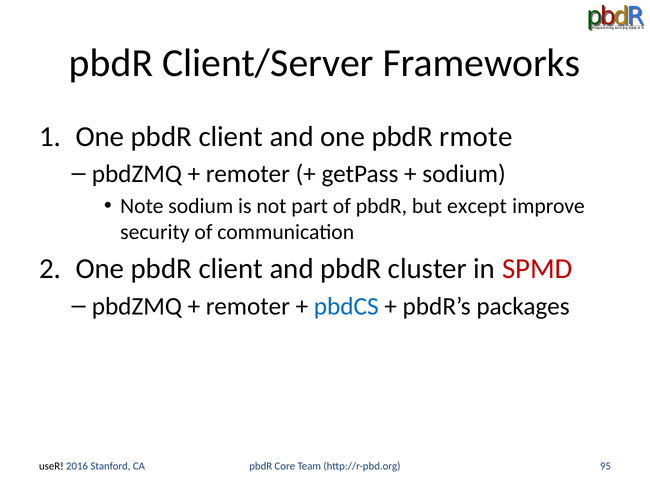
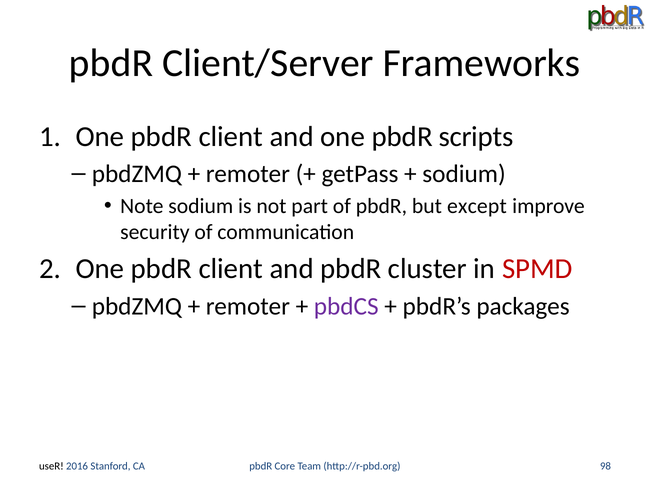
rmote: rmote -> scripts (476, 136)
pbdCS colour: blue -> purple (346, 306)
95: 95 -> 98 (606, 465)
